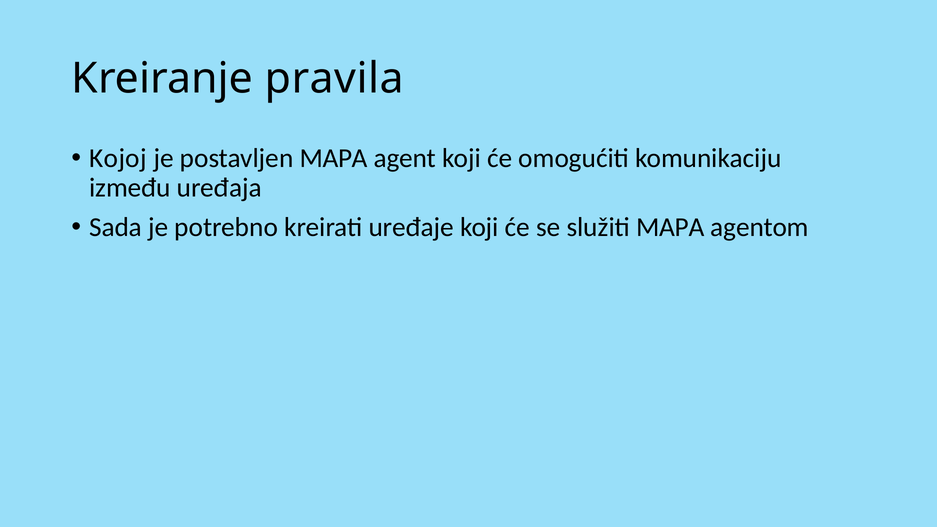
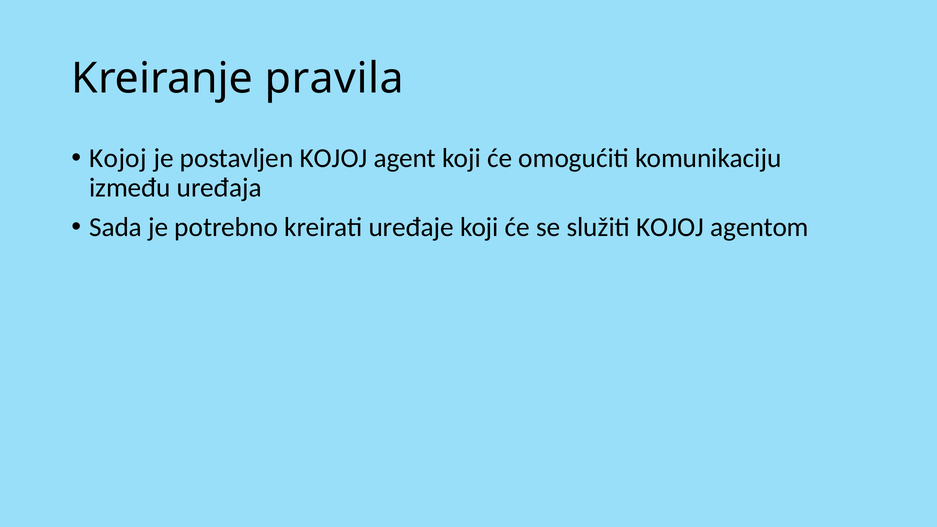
postavljen MAPA: MAPA -> KOJOJ (333, 158)
služiti MAPA: MAPA -> KOJOJ (670, 227)
